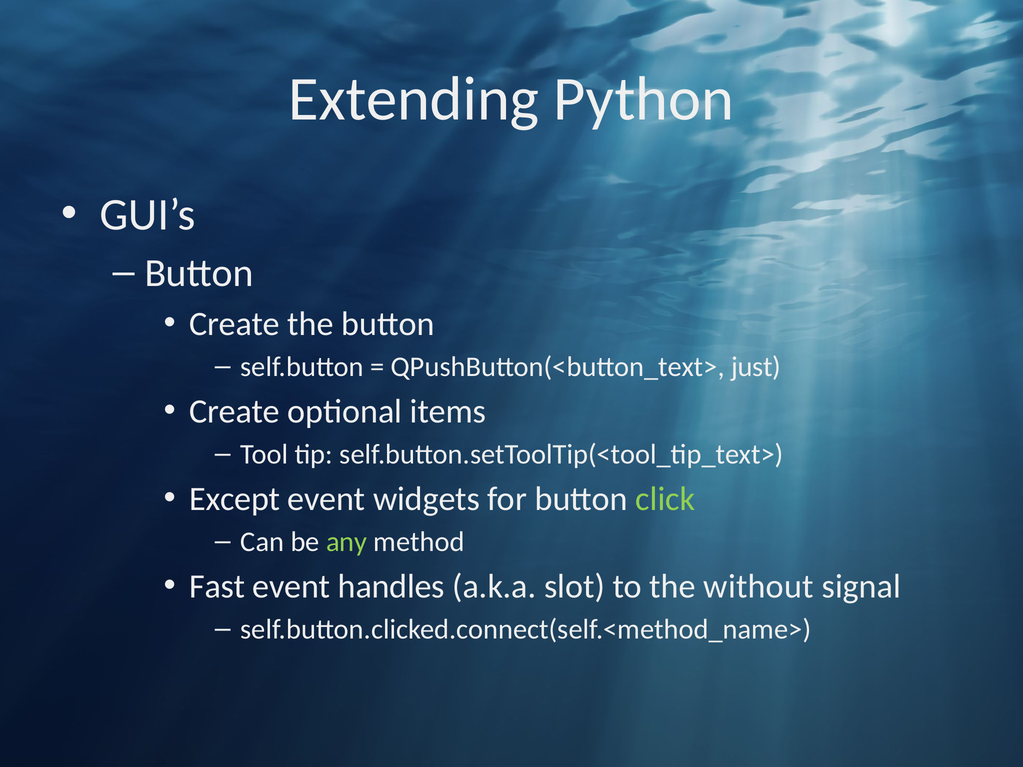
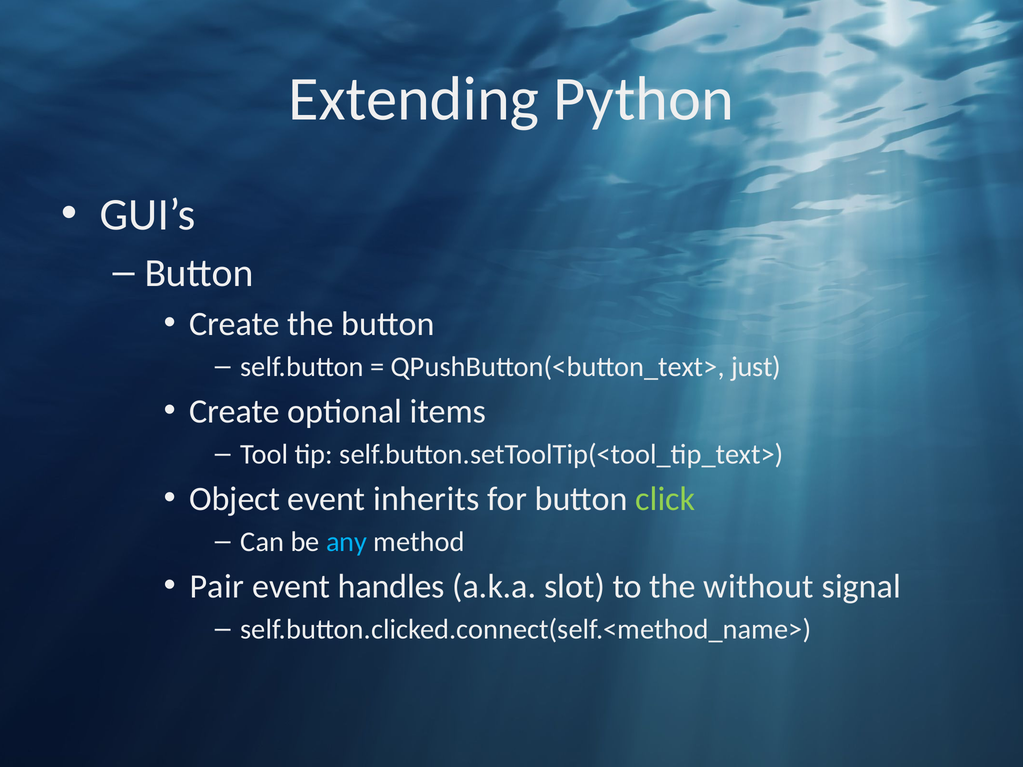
Except: Except -> Object (235, 499)
widgets: widgets -> inherits (426, 499)
any colour: light green -> light blue (347, 542)
Fast: Fast -> Pair (217, 587)
